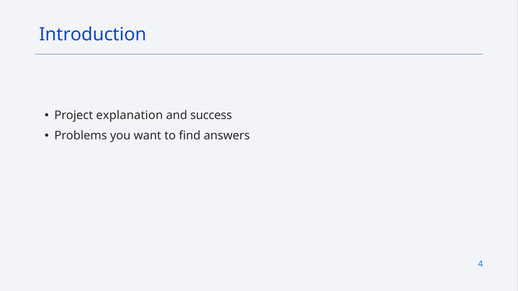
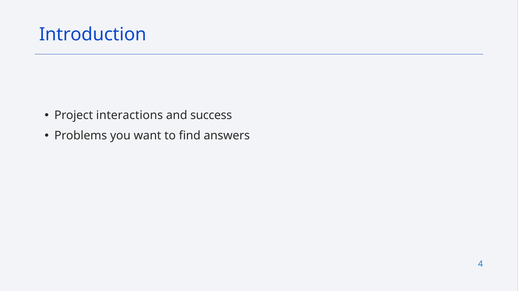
explanation: explanation -> interactions (130, 115)
